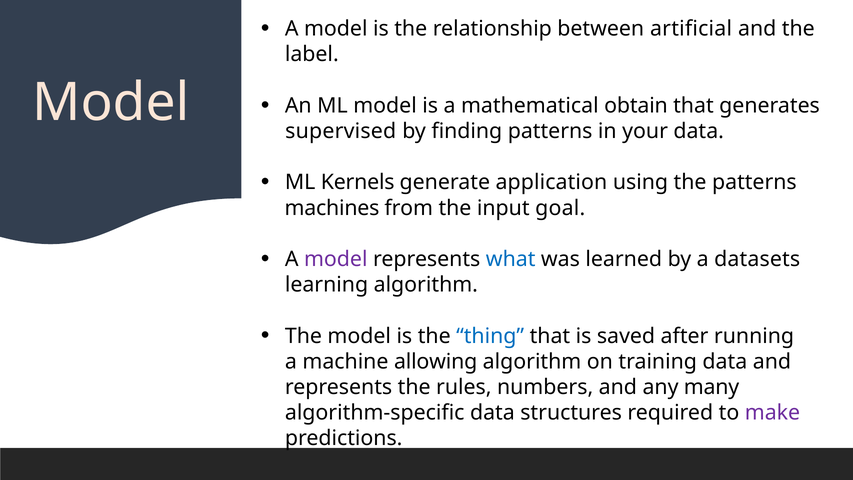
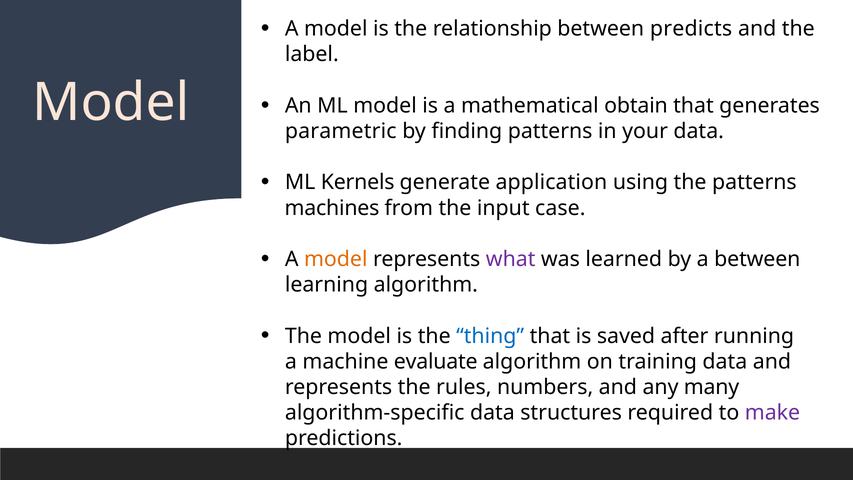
artificial: artificial -> predicts (691, 29)
supervised: supervised -> parametric (341, 131)
goal: goal -> case (560, 208)
model colour: purple -> orange (336, 259)
what colour: blue -> purple (511, 259)
a datasets: datasets -> between (757, 259)
allowing: allowing -> evaluate (436, 361)
